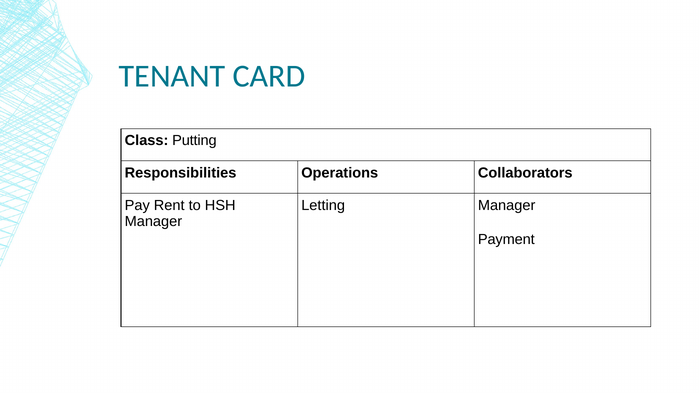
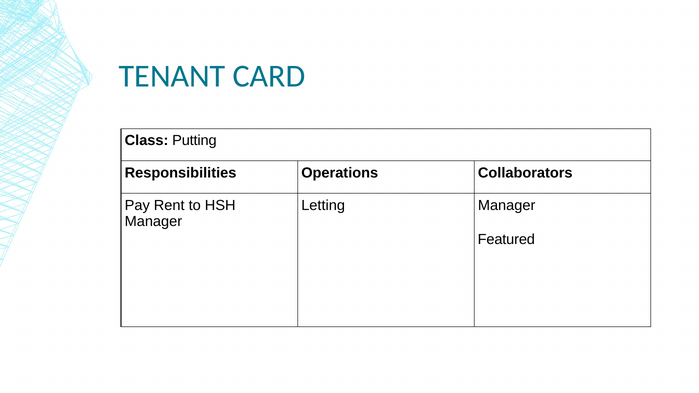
Payment: Payment -> Featured (506, 239)
